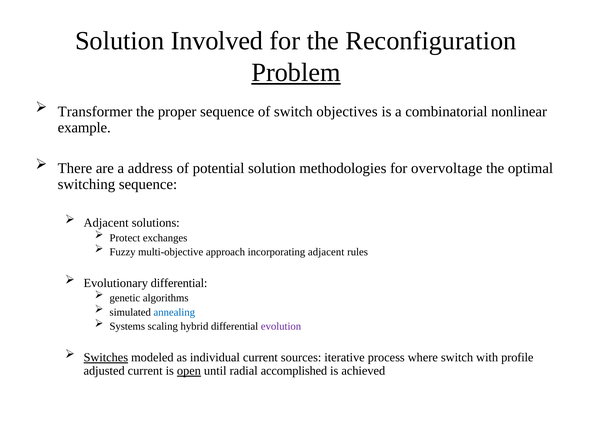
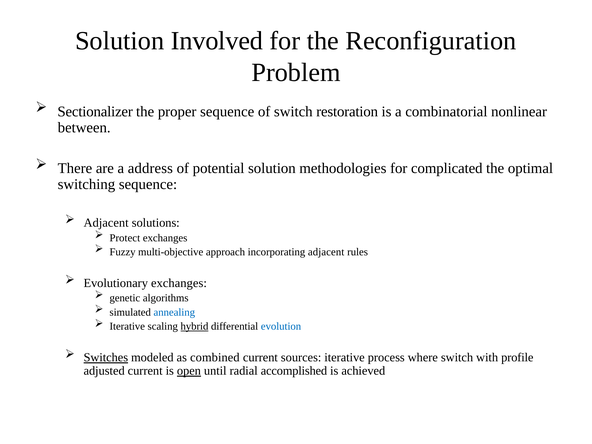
Problem underline: present -> none (296, 72)
Transformer: Transformer -> Sectionalizer (95, 112)
objectives: objectives -> restoration (347, 112)
example: example -> between (84, 128)
overvoltage: overvoltage -> complicated (447, 168)
Evolutionary differential: differential -> exchanges (179, 283)
Systems: Systems -> Iterative (127, 326)
hybrid underline: none -> present (194, 326)
evolution colour: purple -> blue (281, 326)
individual: individual -> combined (215, 358)
